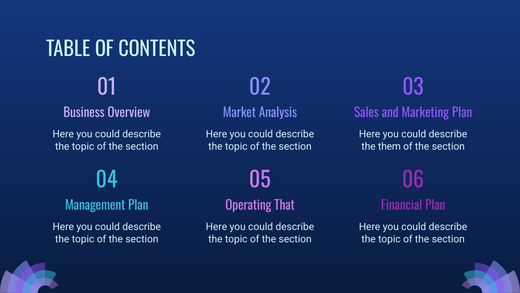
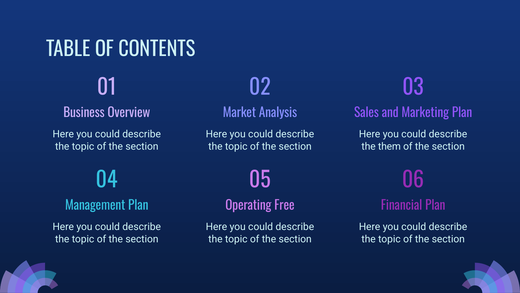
That: That -> Free (284, 205)
